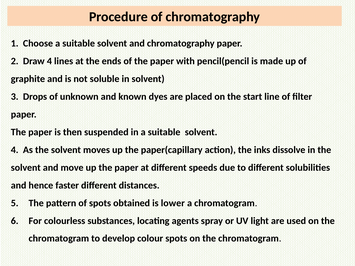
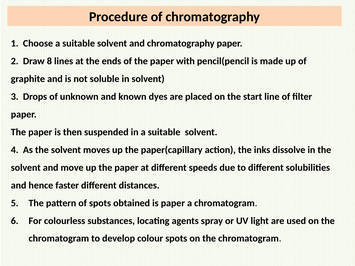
Draw 4: 4 -> 8 (49, 61)
is lower: lower -> paper (173, 203)
